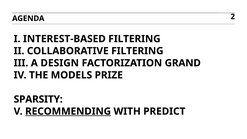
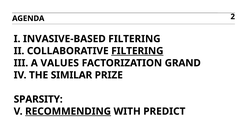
INTEREST-BASED: INTEREST-BASED -> INVASIVE-BASED (64, 39)
FILTERING underline: none -> present (137, 51)
DESIGN: DESIGN -> VALUES (60, 63)
MODELS: MODELS -> SIMILAR (71, 75)
